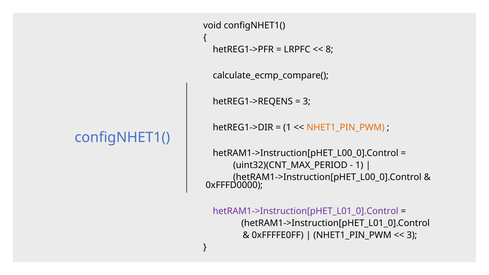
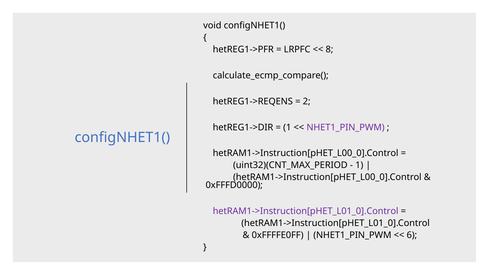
3: 3 -> 2 (307, 101)
NHET1_PIN_PWM colour: orange -> purple (346, 127)
3: 3 -> 6 (412, 235)
